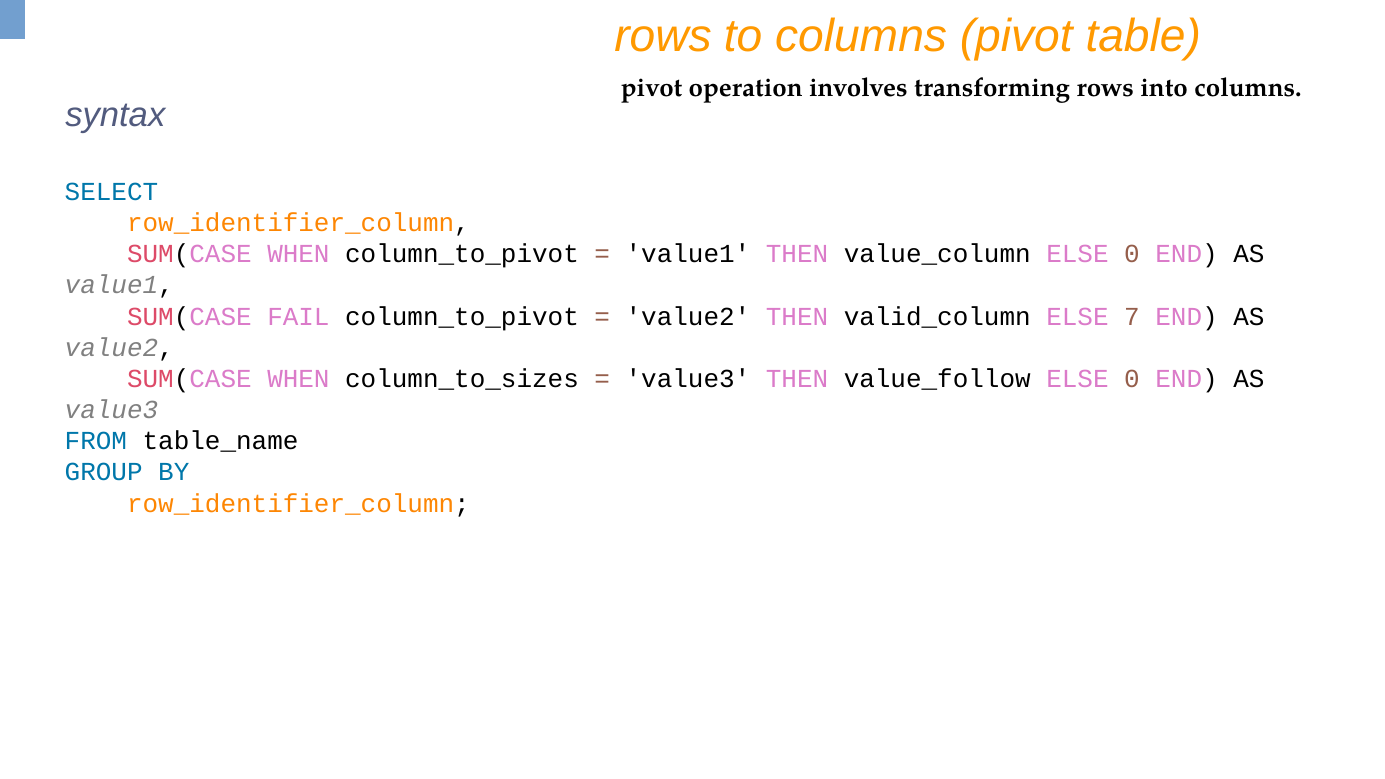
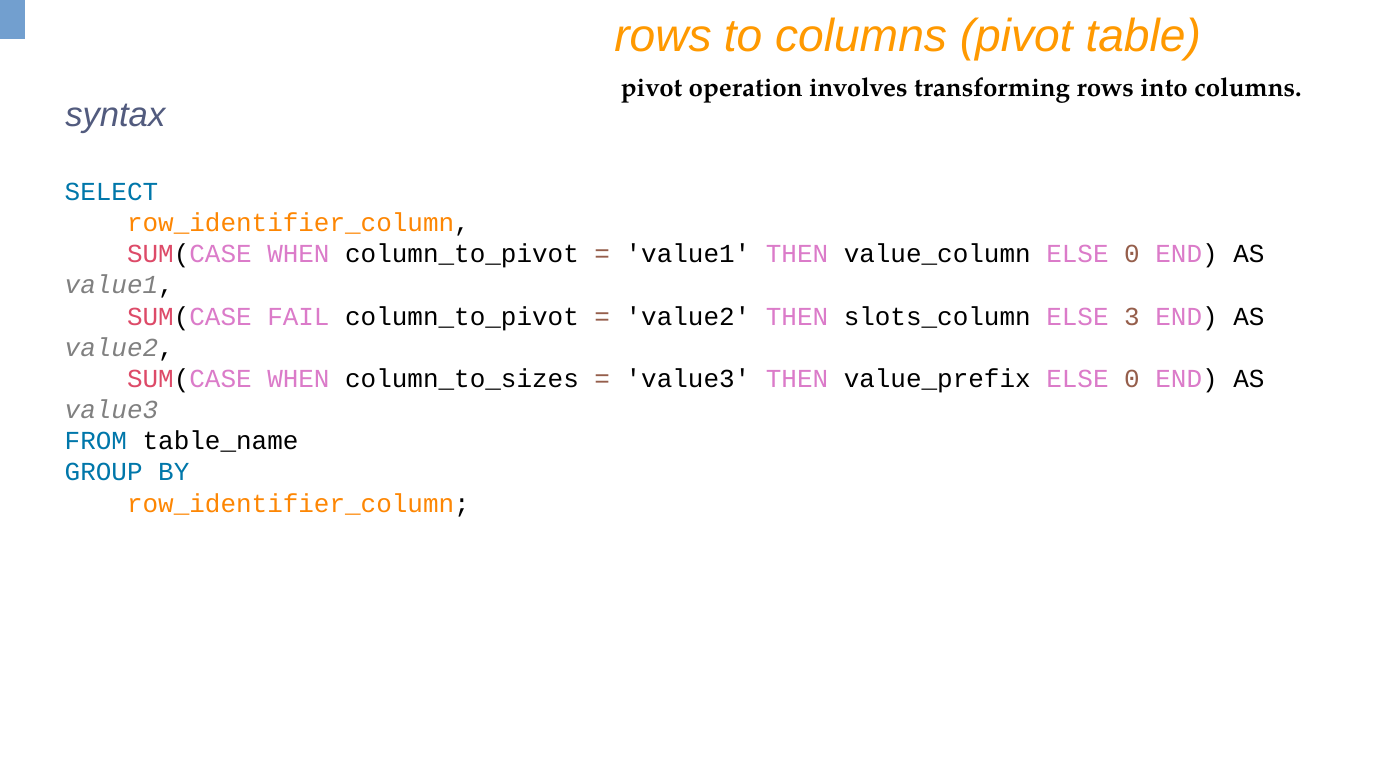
valid_column: valid_column -> slots_column (937, 317)
7: 7 -> 3 (1132, 317)
value_follow: value_follow -> value_prefix (937, 379)
